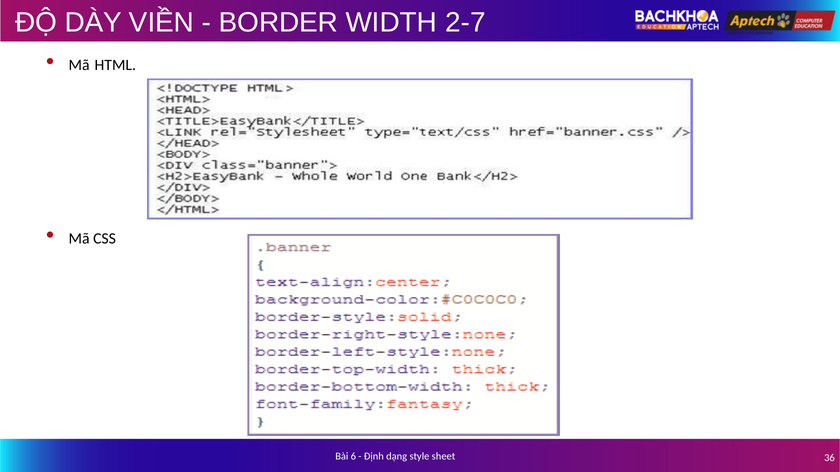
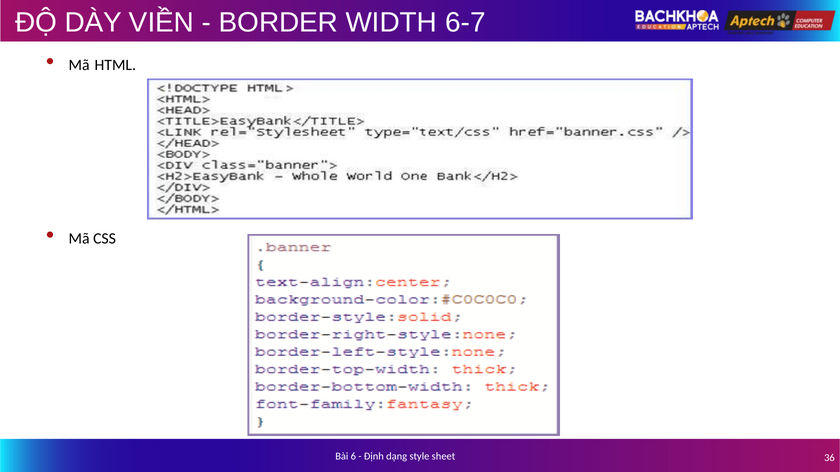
2-7: 2-7 -> 6-7 (465, 23)
